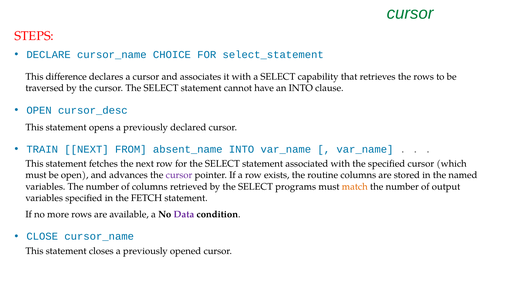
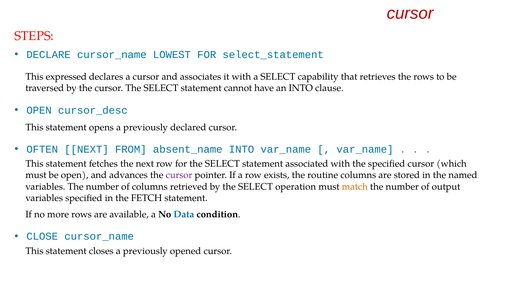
cursor colour: green -> red (410, 13)
CHOICE: CHOICE -> LOWEST (172, 55)
difference: difference -> expressed (66, 77)
TRAIN: TRAIN -> OFTEN (42, 149)
programs: programs -> operation (296, 187)
Data colour: purple -> blue (184, 214)
